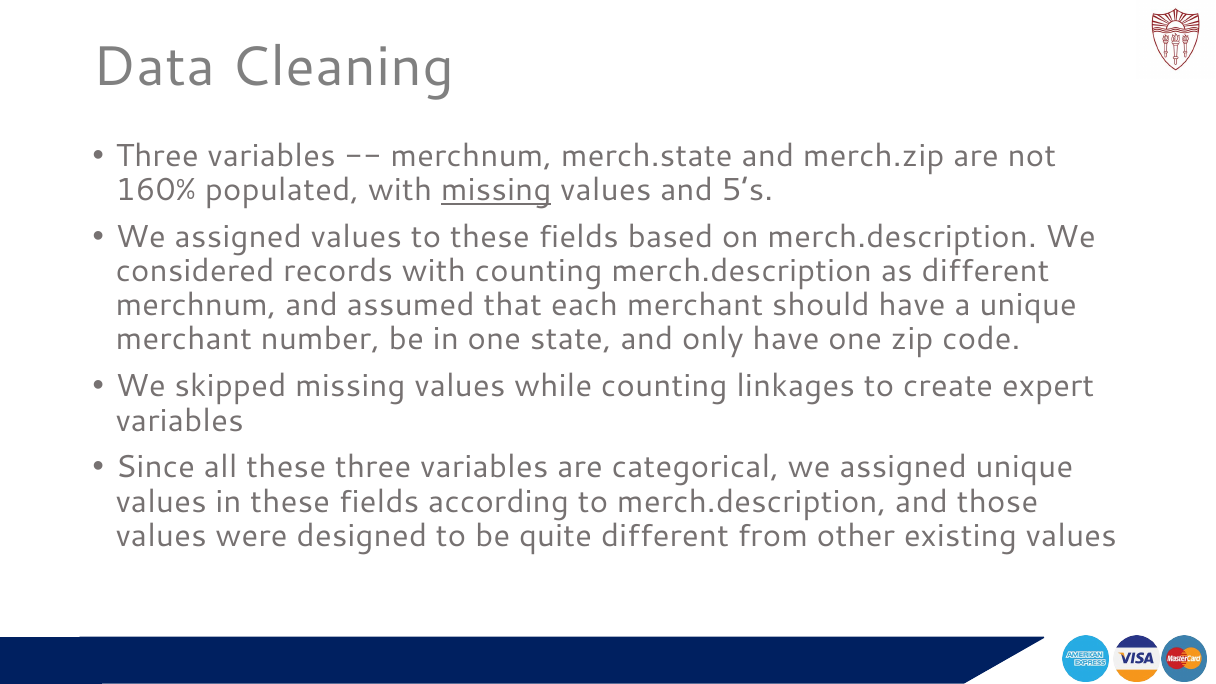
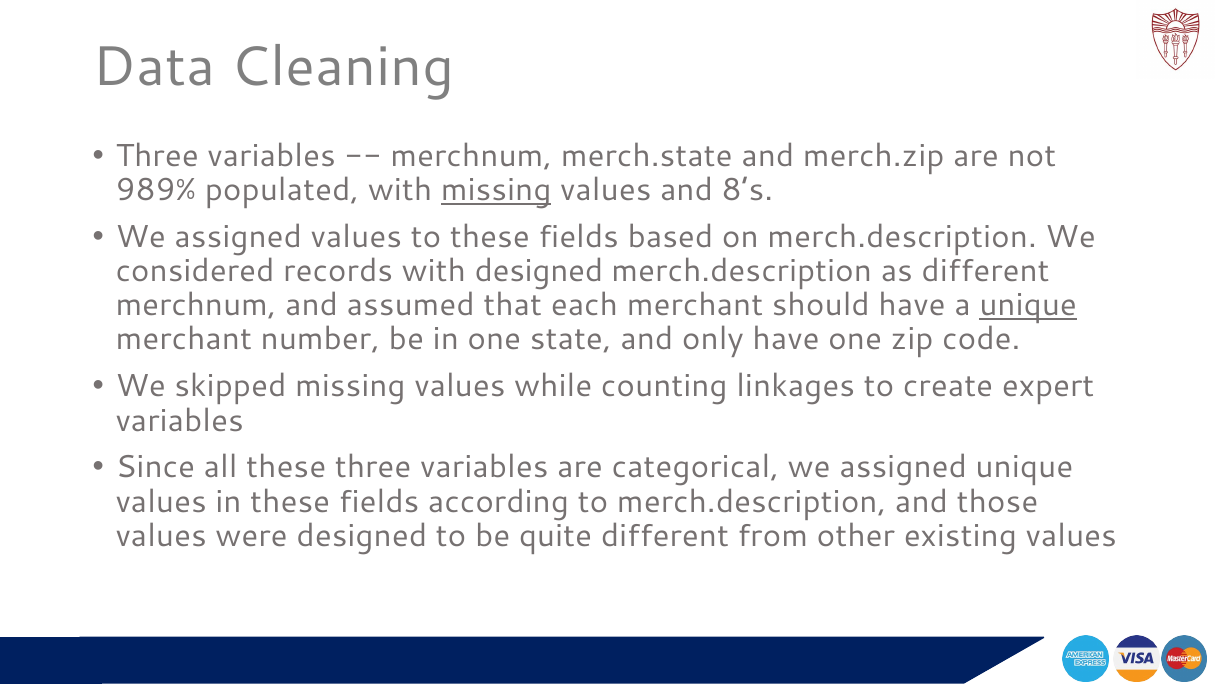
160%: 160% -> 989% (156, 190)
5’s: 5’s -> 8’s (747, 190)
with counting: counting -> designed (539, 271)
unique underline: none -> present (1028, 305)
